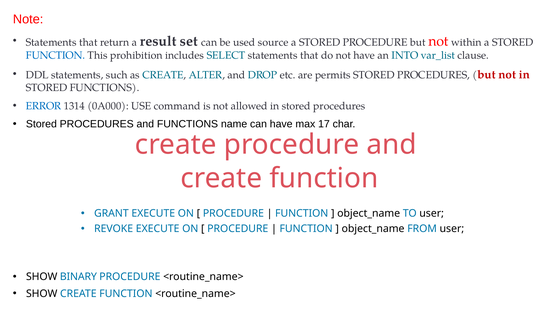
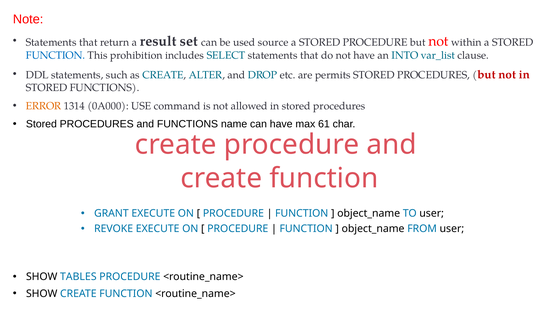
ERROR colour: blue -> orange (44, 106)
17: 17 -> 61 (324, 124)
BINARY: BINARY -> TABLES (78, 276)
